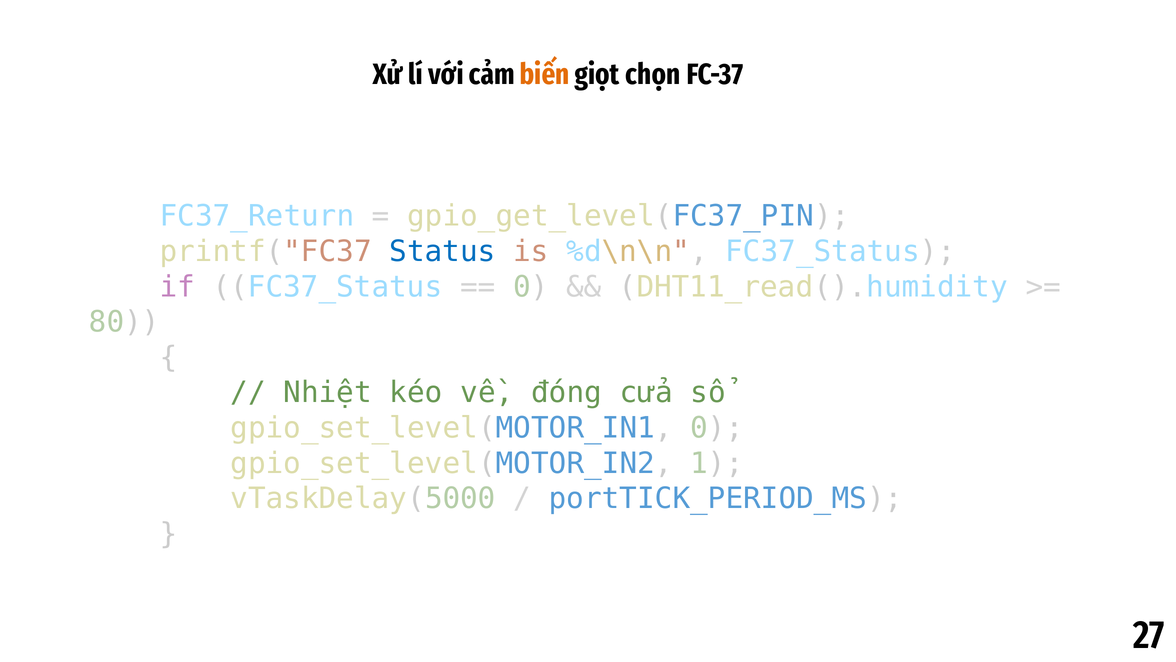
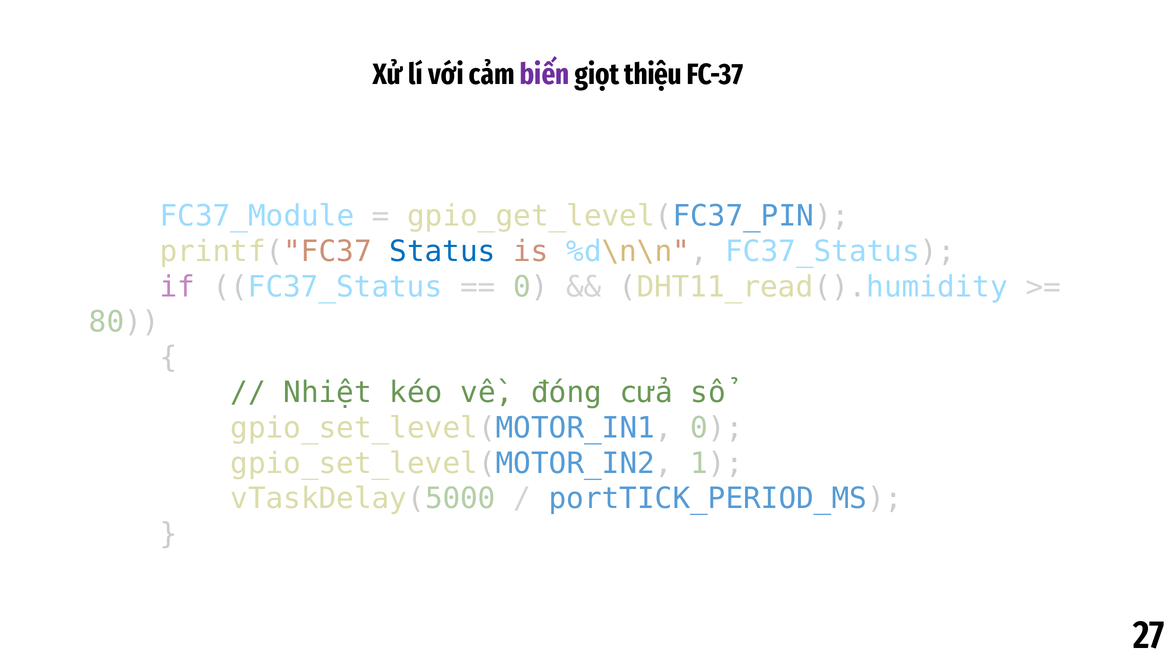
biến colour: orange -> purple (545, 75)
chọn: chọn -> thiệu (653, 75)
FC37_Return: FC37_Return -> FC37_Module (257, 216)
